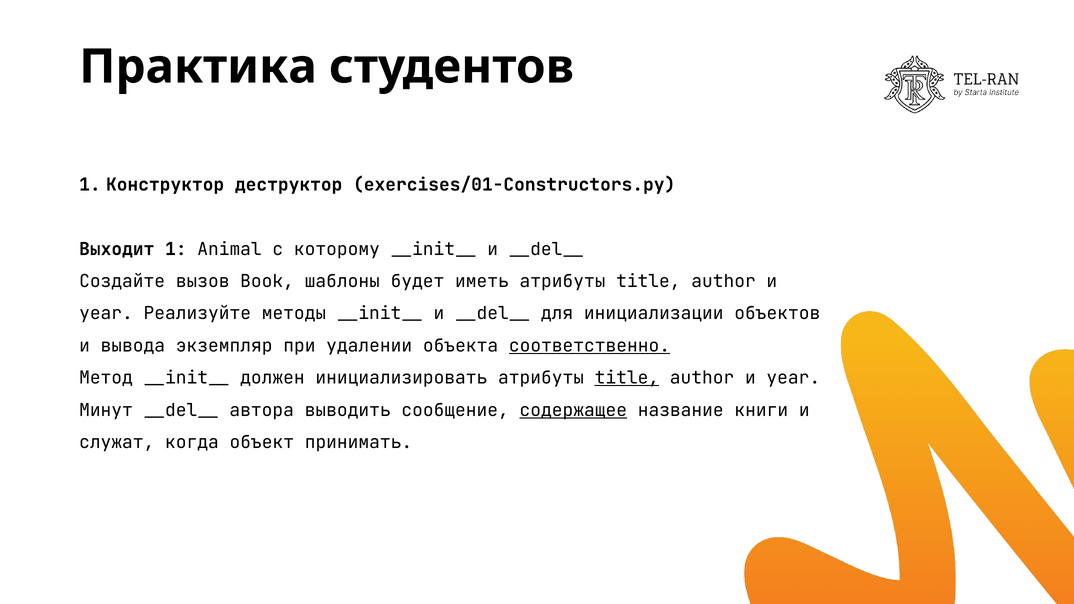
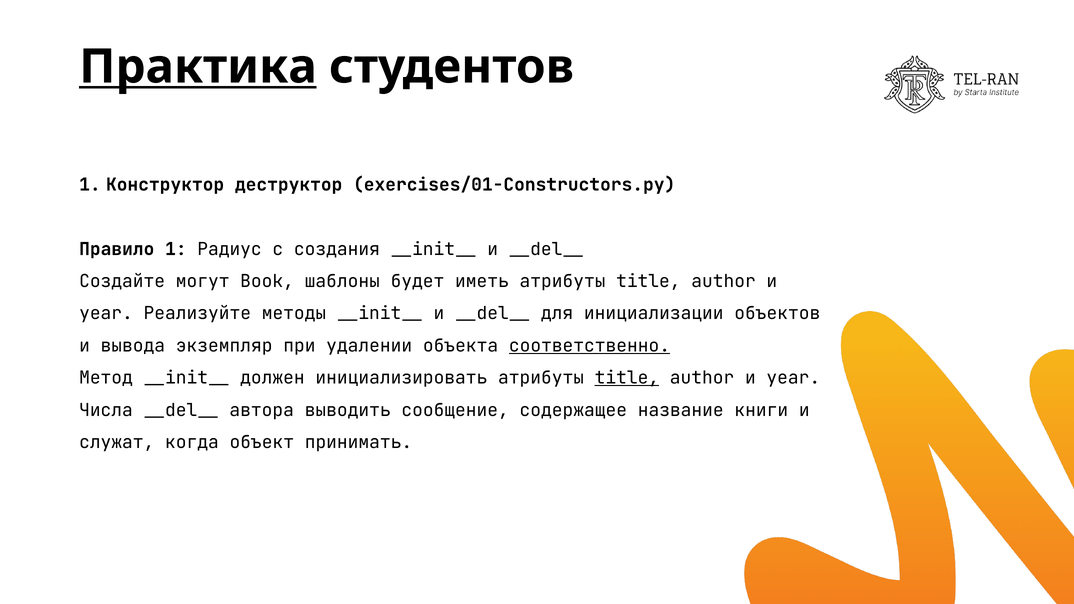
Практика underline: none -> present (198, 67)
Выходит: Выходит -> Правило (117, 249)
Animal: Animal -> Радиус (230, 249)
которому: которому -> создания (337, 249)
вызов: вызов -> могут (203, 281)
Минут: Минут -> Числа (106, 410)
содержащее underline: present -> none (573, 410)
